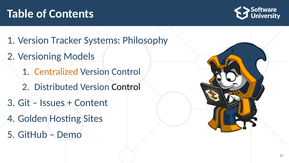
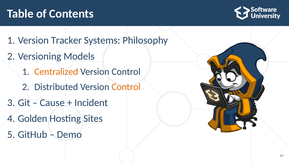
Control colour: black -> orange (126, 87)
Issues: Issues -> Cause (52, 102)
Content: Content -> Incident (91, 102)
